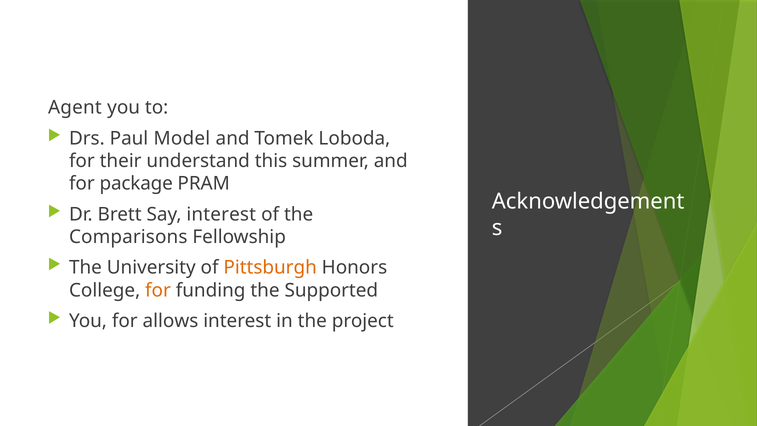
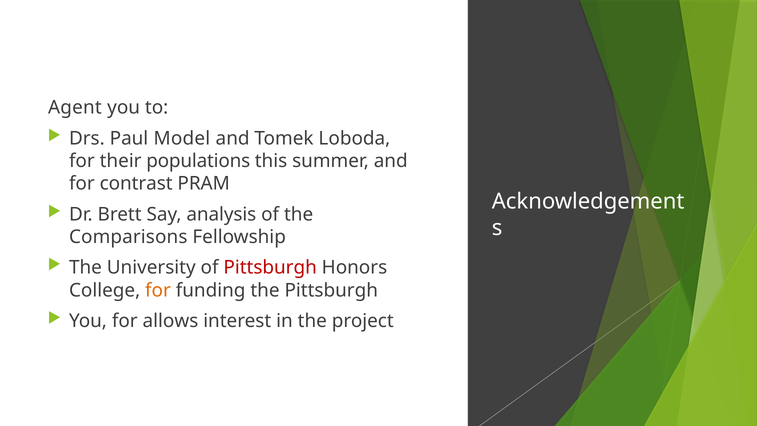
understand: understand -> populations (198, 161)
package: package -> contrast (136, 184)
Say interest: interest -> analysis (221, 214)
Pittsburgh colour: orange -> red (270, 268)
the Supported: Supported -> Pittsburgh (331, 290)
